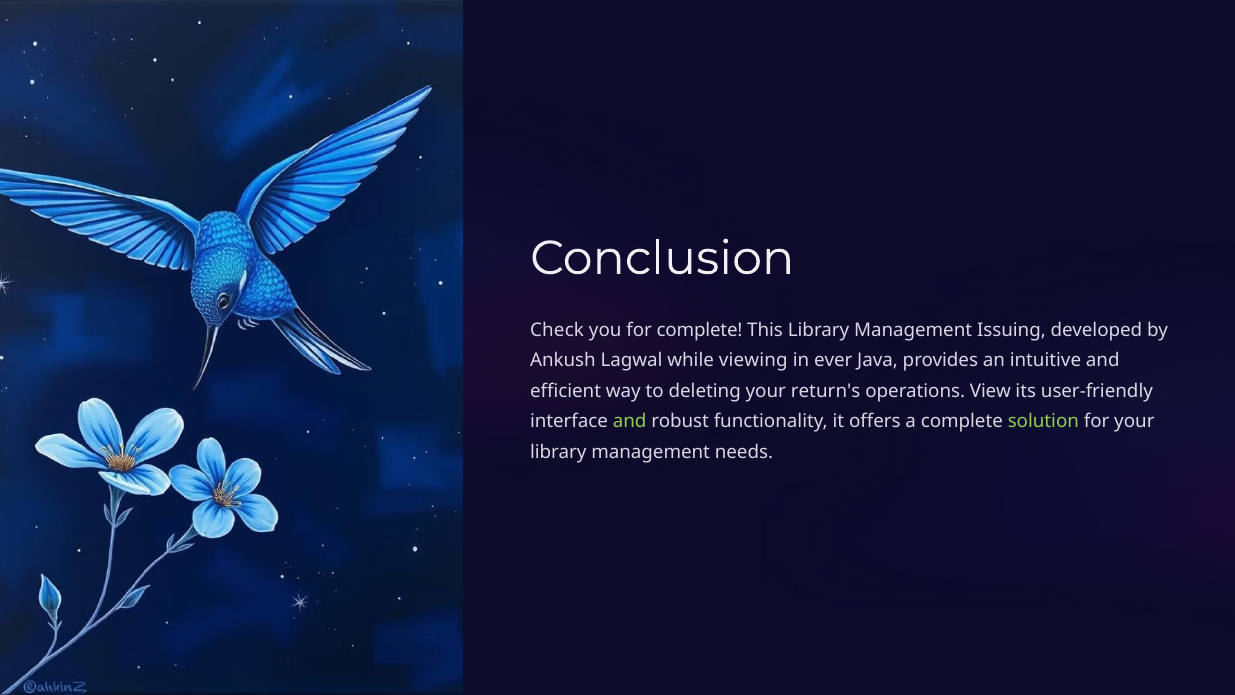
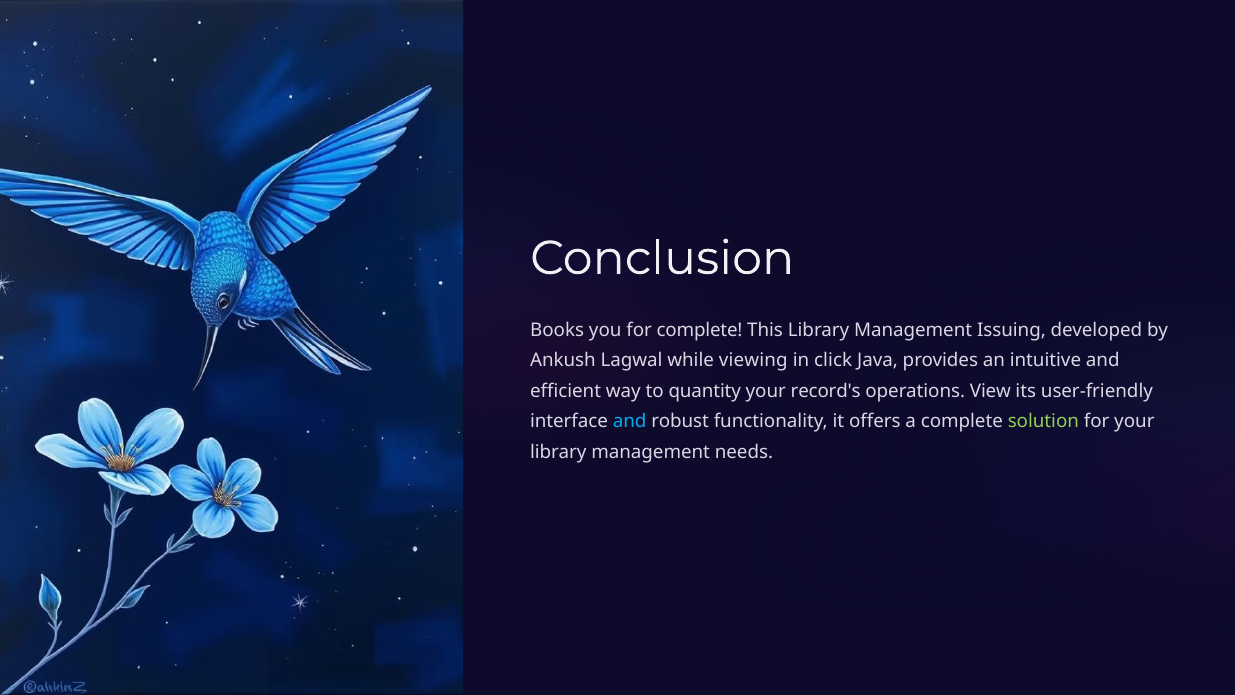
Check: Check -> Books (557, 330)
ever: ever -> click (833, 360)
deleting: deleting -> quantity (705, 391)
return's: return's -> record's (826, 391)
and colour: light green -> light blue (630, 422)
